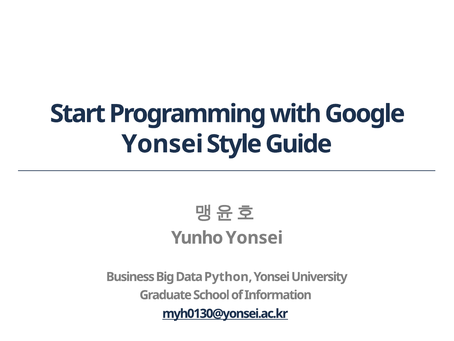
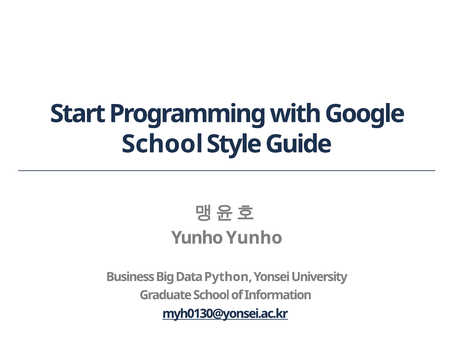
Yonsei: Yonsei -> School (162, 144)
Yunho Yonsei: Yonsei -> Yunho (254, 237)
